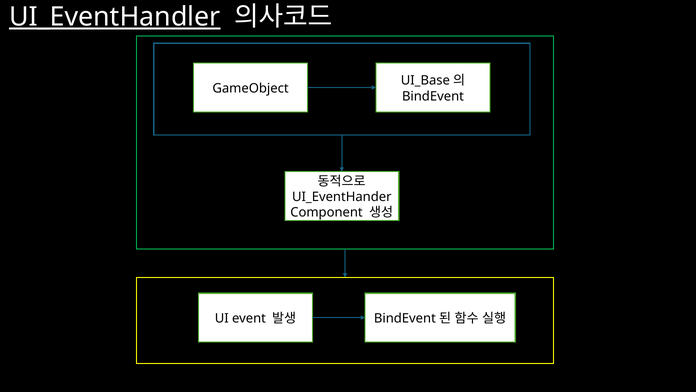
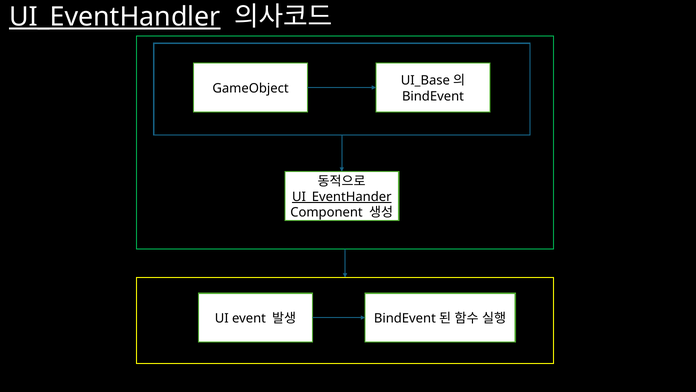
UI_EventHander underline: none -> present (342, 197)
